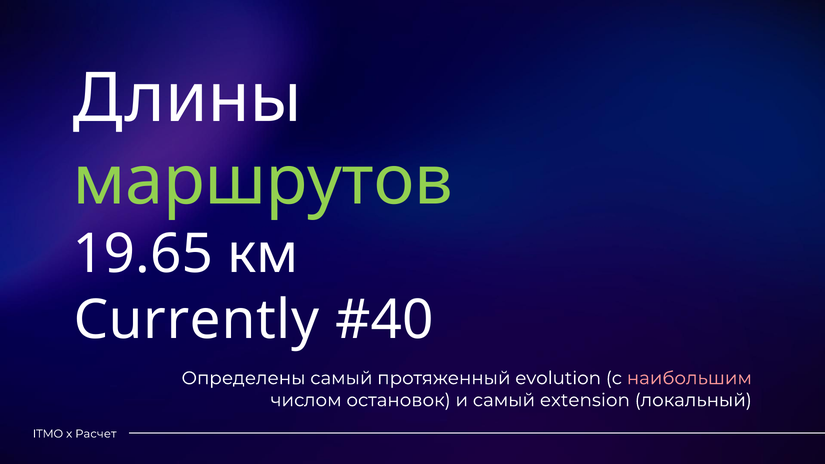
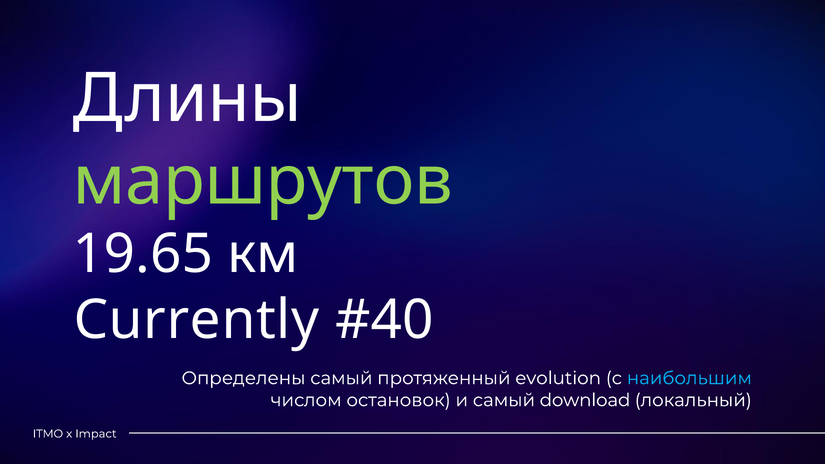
наибольшим colour: pink -> light blue (689, 378)
extension: extension -> download (585, 400)
Расчет: Расчет -> Impact (96, 434)
